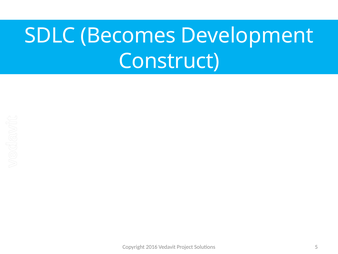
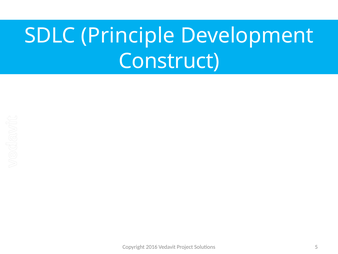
Becomes: Becomes -> Principle (128, 36)
